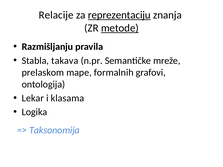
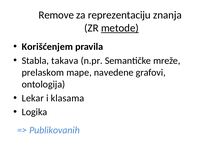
Relacije: Relacije -> Remove (56, 15)
reprezentaciju underline: present -> none (119, 15)
Razmišljanju: Razmišljanju -> Korišćenjem (47, 47)
formalnih: formalnih -> navedene (114, 73)
Taksonomija: Taksonomija -> Publikovanih (54, 130)
